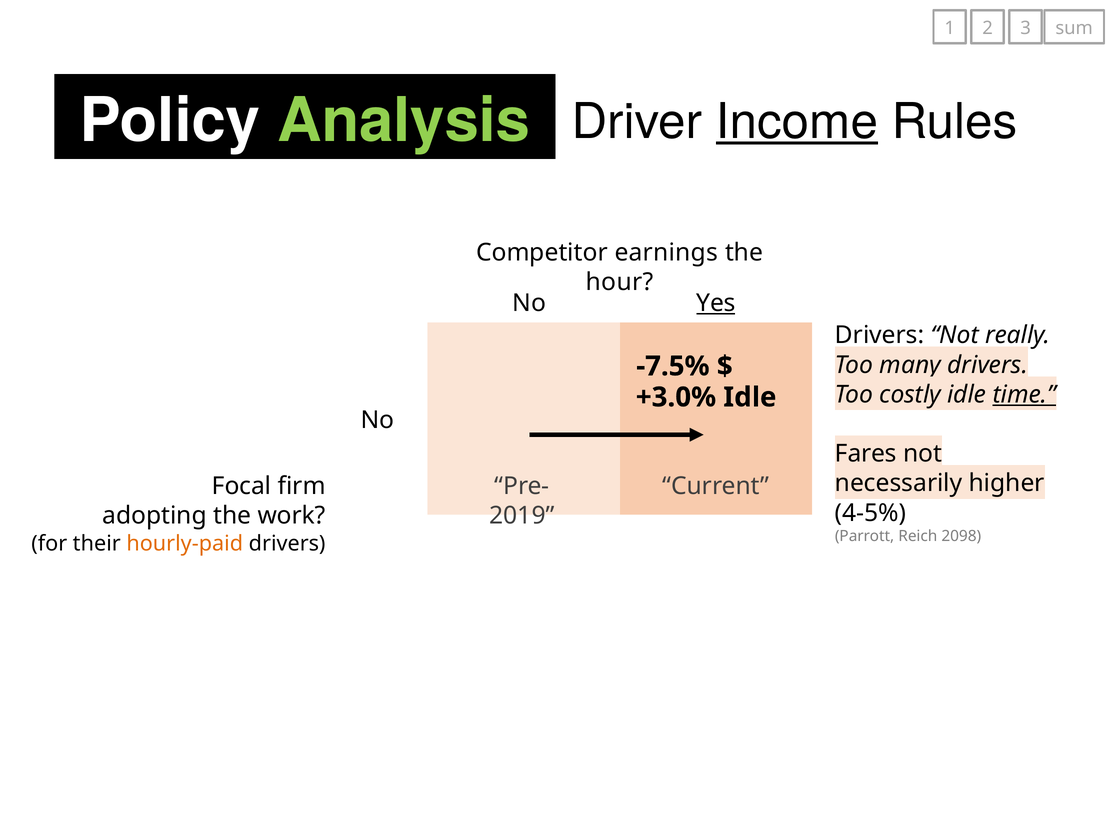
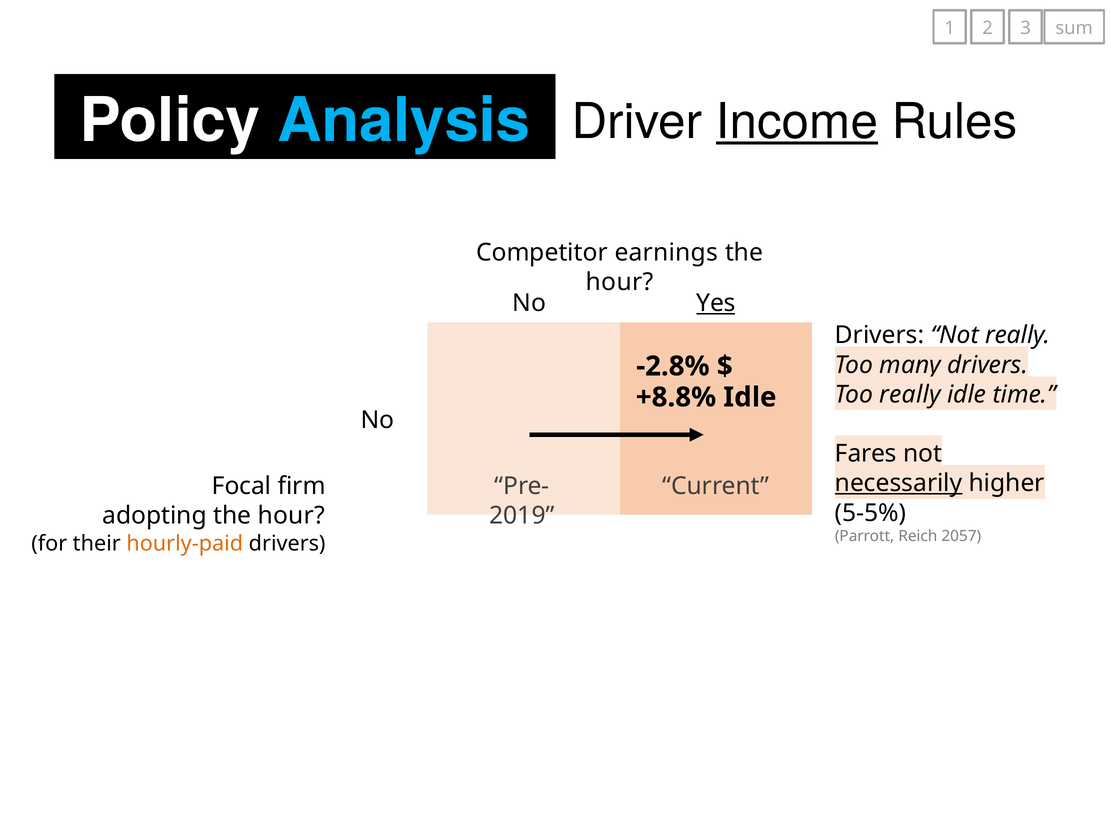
Analysis colour: light green -> light blue (404, 121)
-7.5%: -7.5% -> -2.8% (673, 366)
Too costly: costly -> really (910, 395)
time underline: present -> none (1024, 395)
+3.0%: +3.0% -> +8.8% (676, 397)
necessarily underline: none -> present (899, 483)
4-5%: 4-5% -> 5-5% (871, 513)
adopting the work: work -> hour (291, 516)
2098: 2098 -> 2057 (961, 537)
